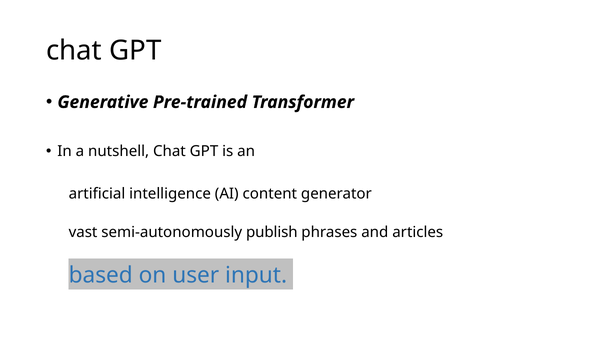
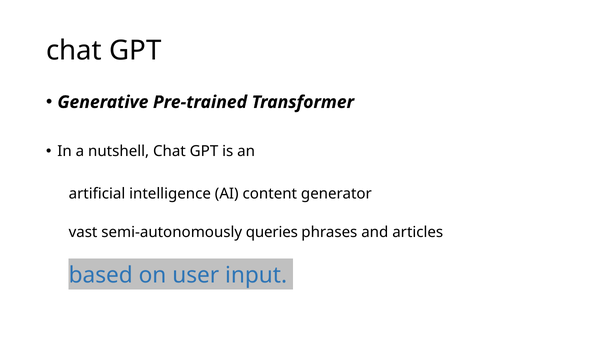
publish: publish -> queries (272, 232)
